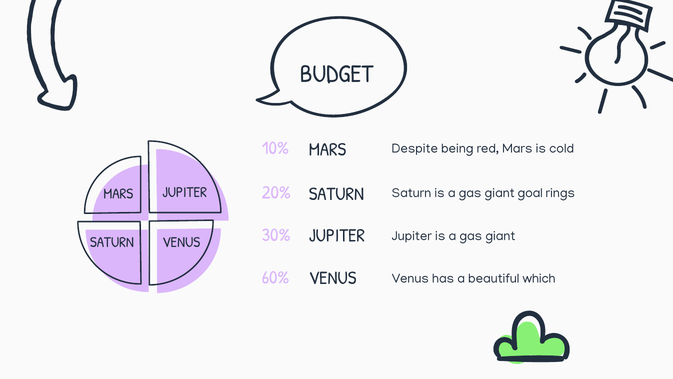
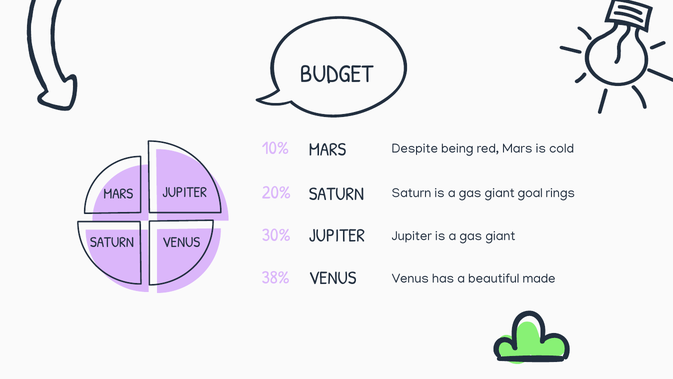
60%: 60% -> 38% (276, 277)
which: which -> made (539, 278)
